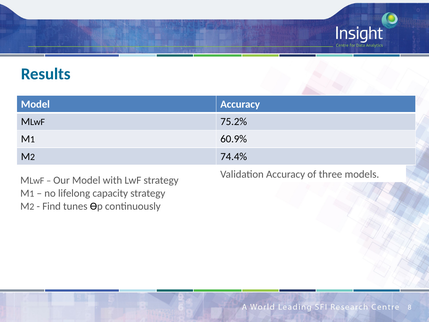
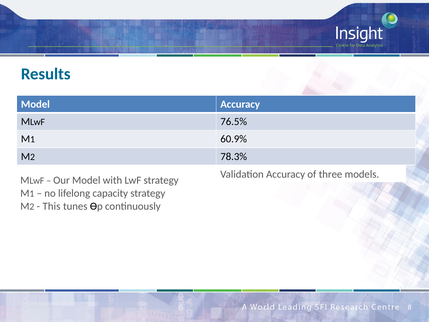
75.2%: 75.2% -> 76.5% (234, 122)
74.4%: 74.4% -> 78.3% (234, 156)
Find: Find -> This (51, 206)
